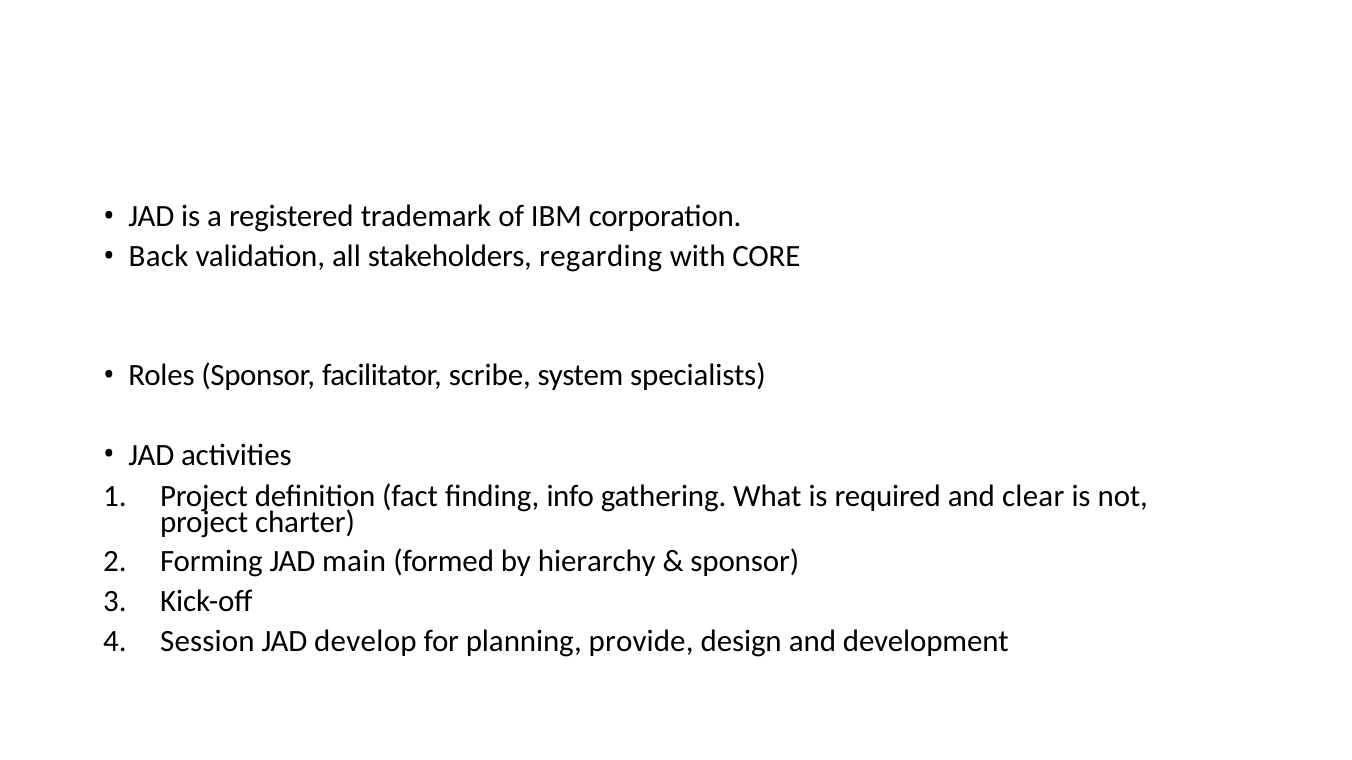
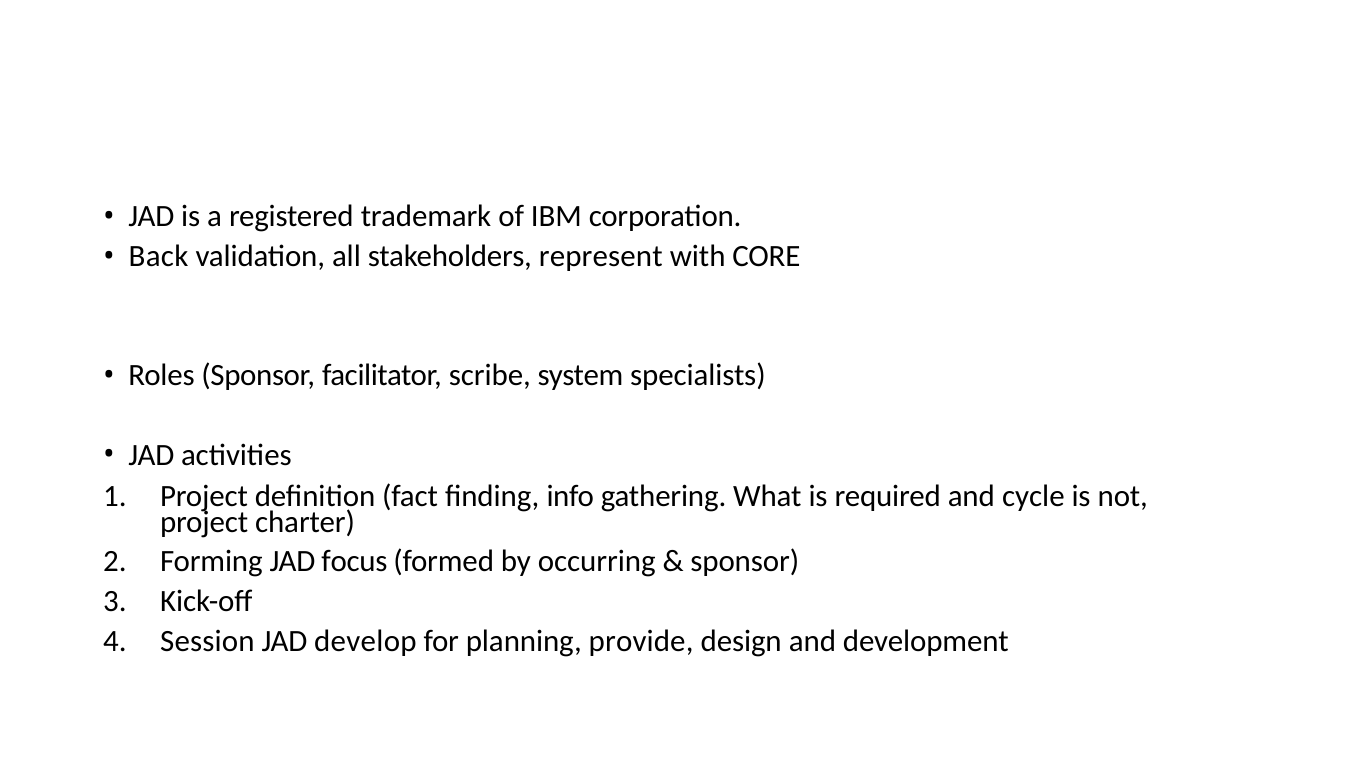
regarding: regarding -> represent (601, 257)
clear: clear -> cycle (1033, 496)
main: main -> focus (354, 561)
hierarchy: hierarchy -> occurring (597, 561)
